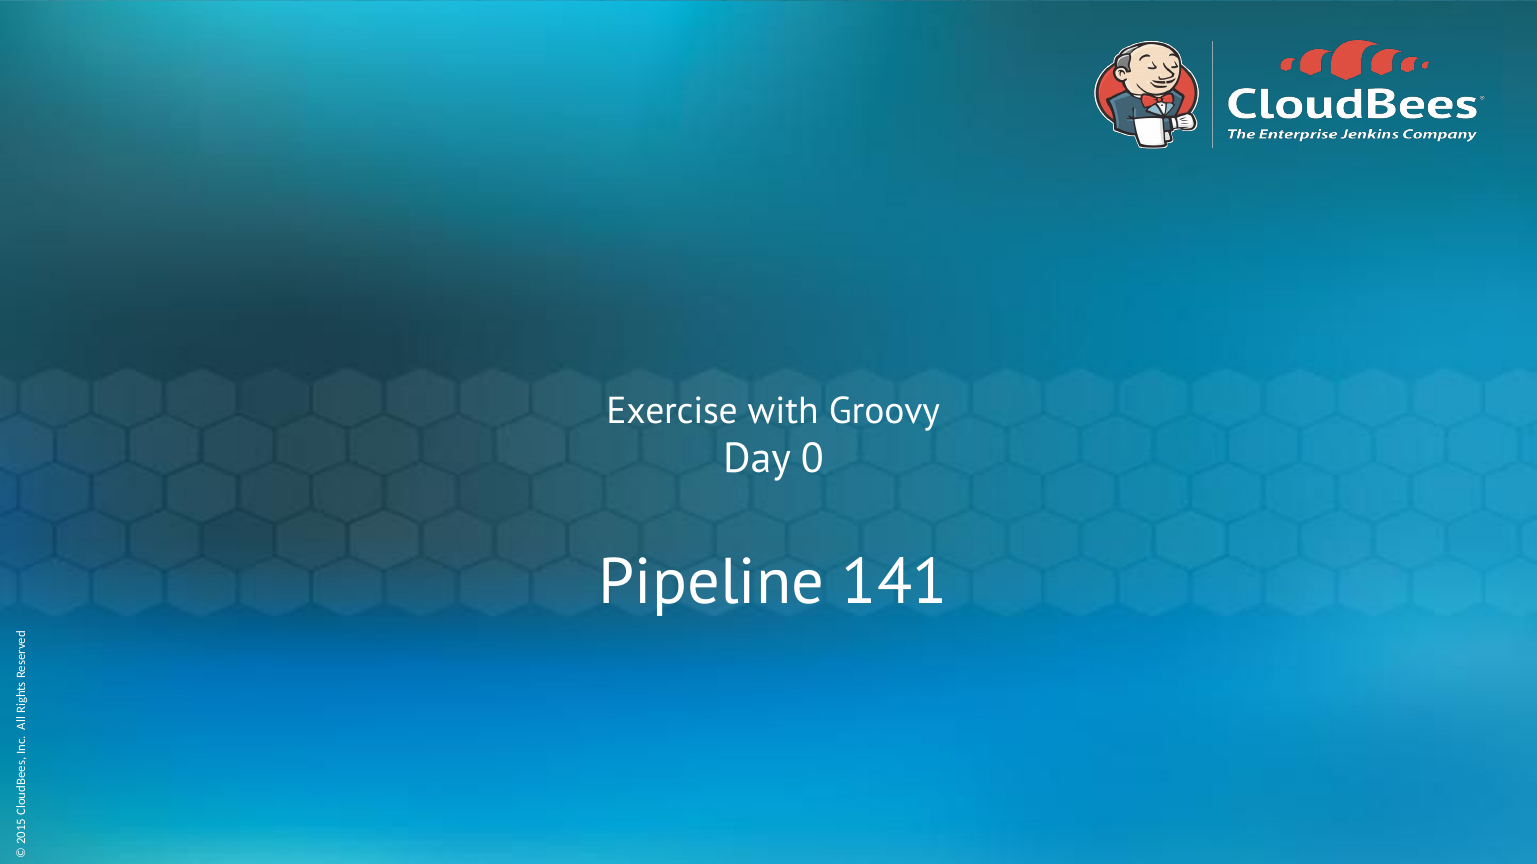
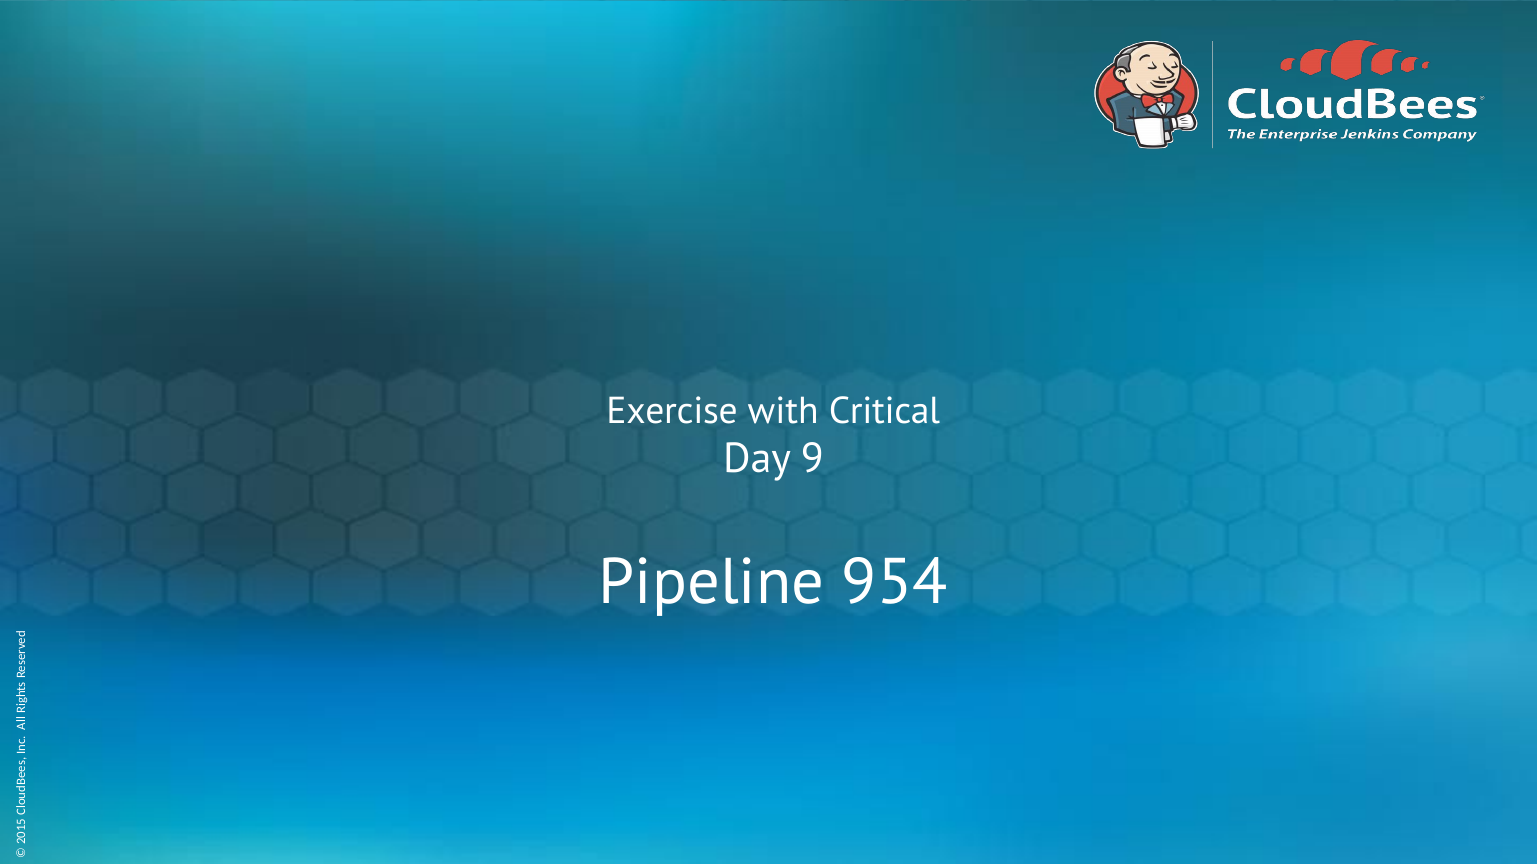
Groovy: Groovy -> Critical (884, 411)
Day 0: 0 -> 9 (812, 459)
141: 141 -> 954 (895, 583)
